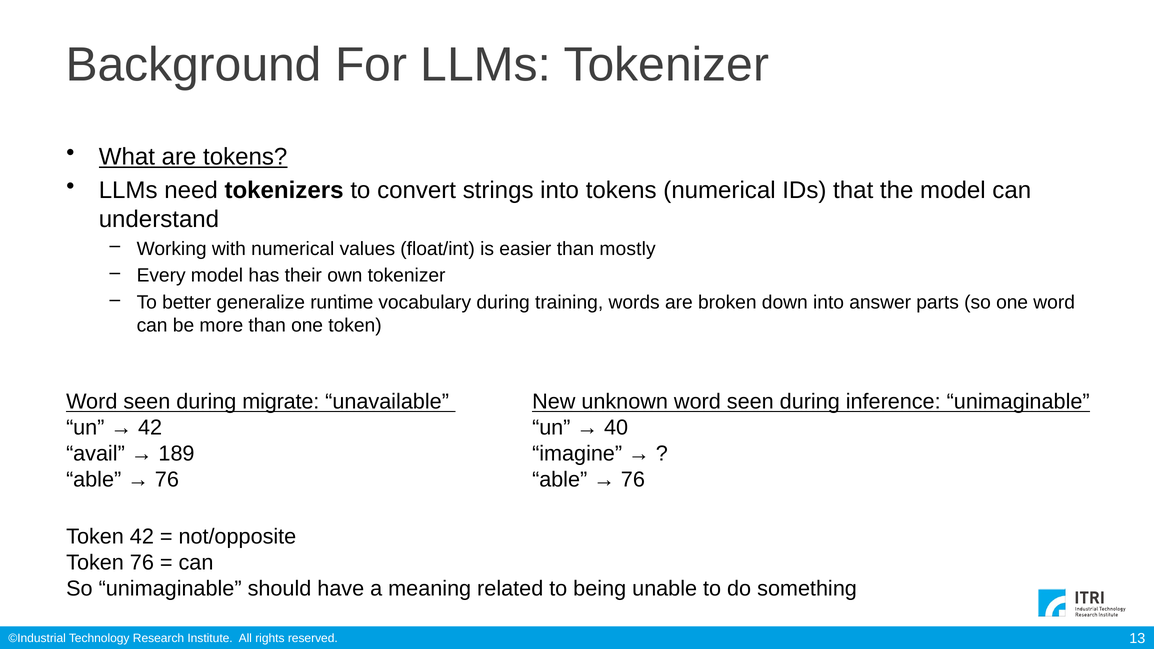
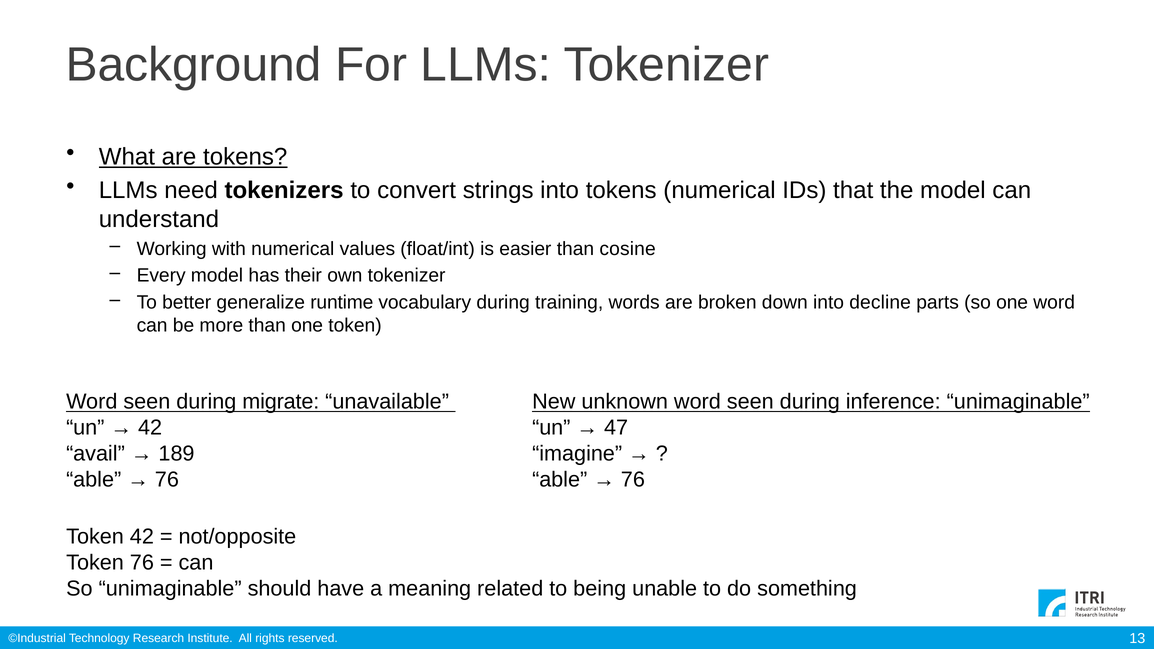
mostly: mostly -> cosine (628, 249)
answer: answer -> decline (880, 303)
40: 40 -> 47 (616, 428)
